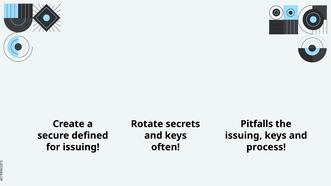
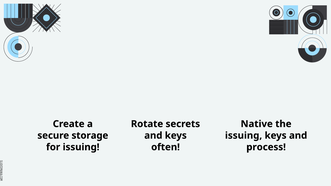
Pitfalls: Pitfalls -> Native (257, 124)
defined: defined -> storage (90, 136)
